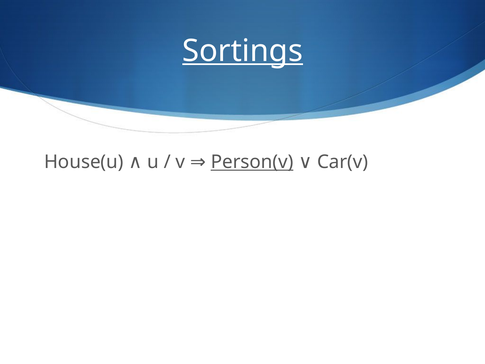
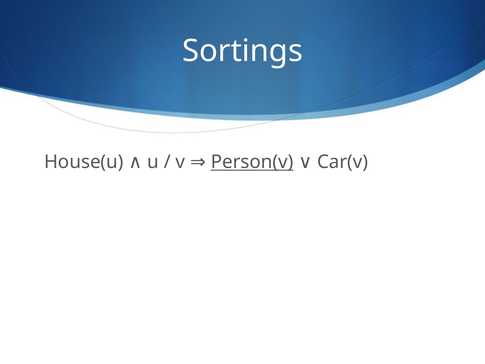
Sortings underline: present -> none (243, 51)
